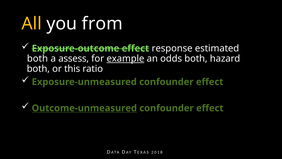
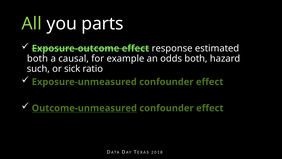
All colour: yellow -> light green (32, 24)
from: from -> parts (102, 24)
assess: assess -> causal (74, 58)
example underline: present -> none (125, 58)
both: both -> such (38, 69)
this: this -> sick (72, 69)
